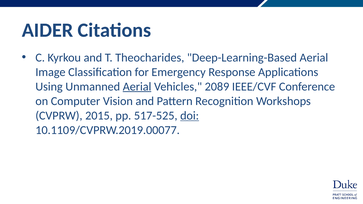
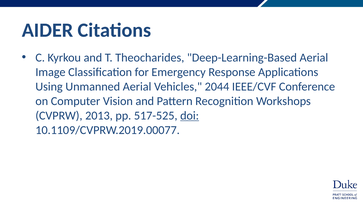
Aerial underline: present -> none (137, 87)
2089: 2089 -> 2044 (217, 87)
2015: 2015 -> 2013 (99, 116)
